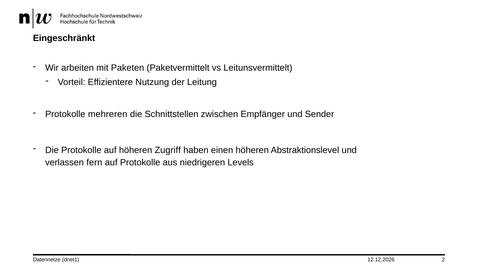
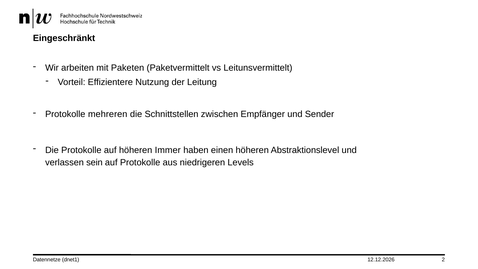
Zugriff: Zugriff -> Immer (168, 150)
fern: fern -> sein (94, 163)
